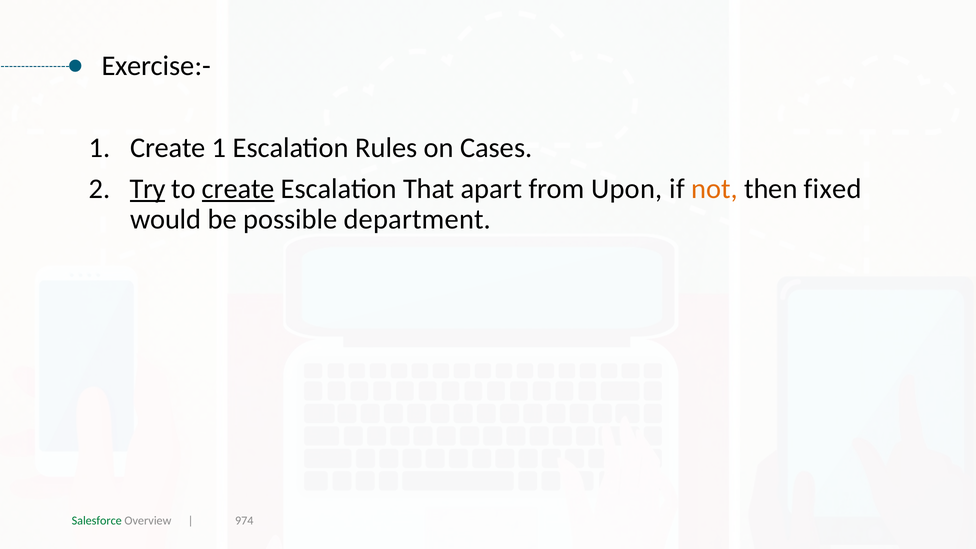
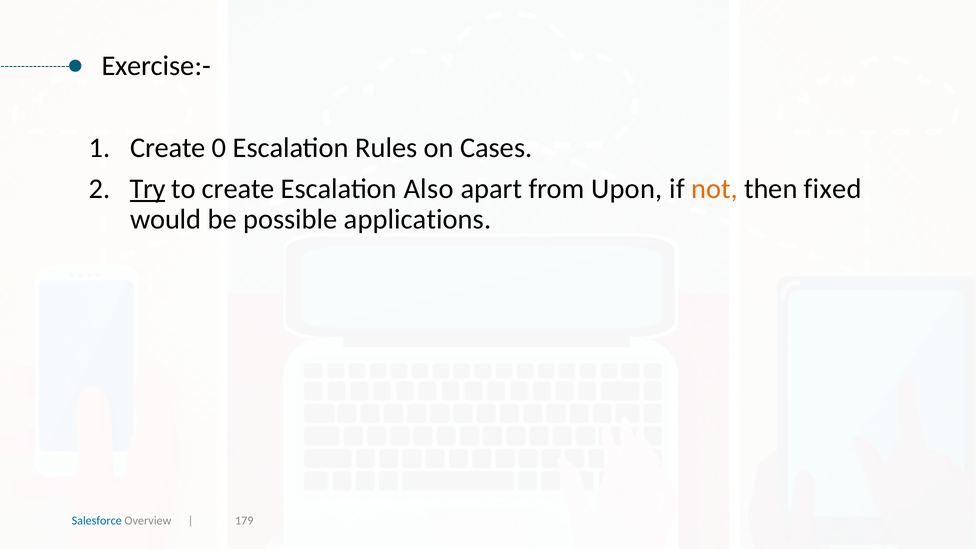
Create 1: 1 -> 0 (219, 148)
create underline: present -> none (238, 189)
That: That -> Also (429, 189)
department: department -> applications (418, 220)
Salesforce colour: green -> blue (97, 521)
974: 974 -> 179 (244, 521)
